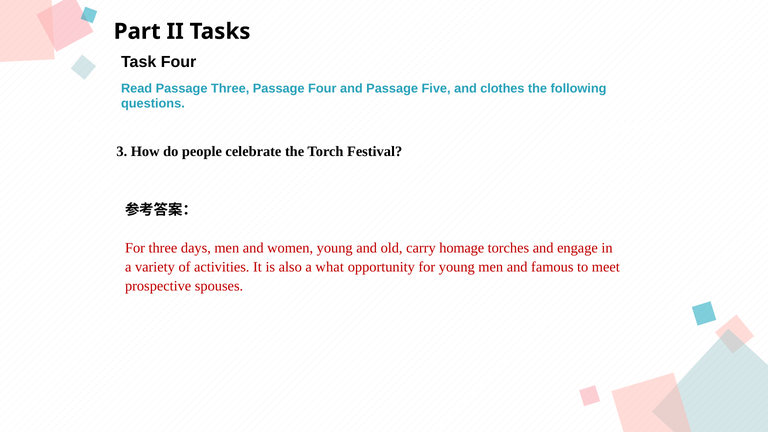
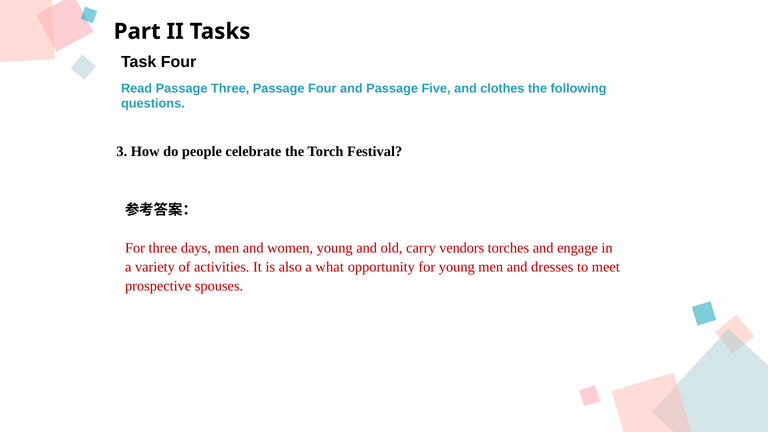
homage: homage -> vendors (462, 248)
famous: famous -> dresses (552, 267)
